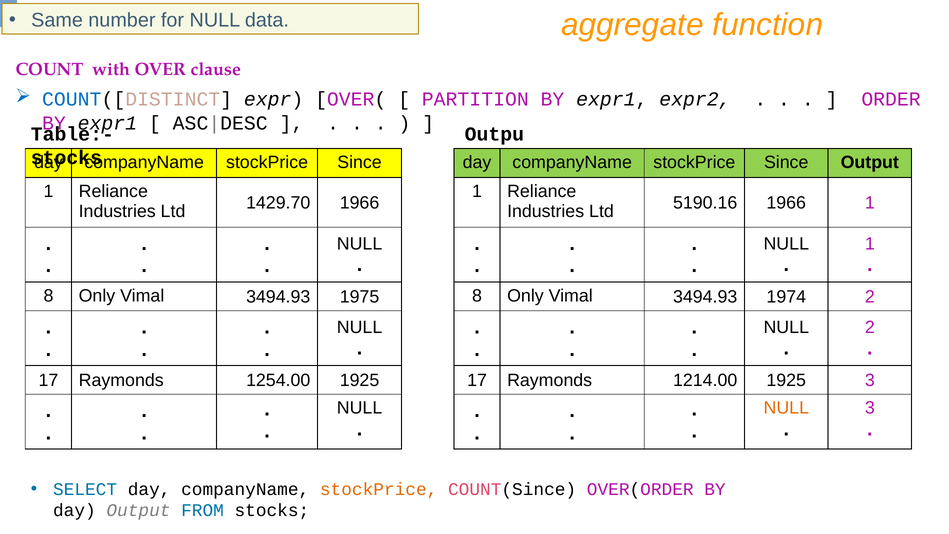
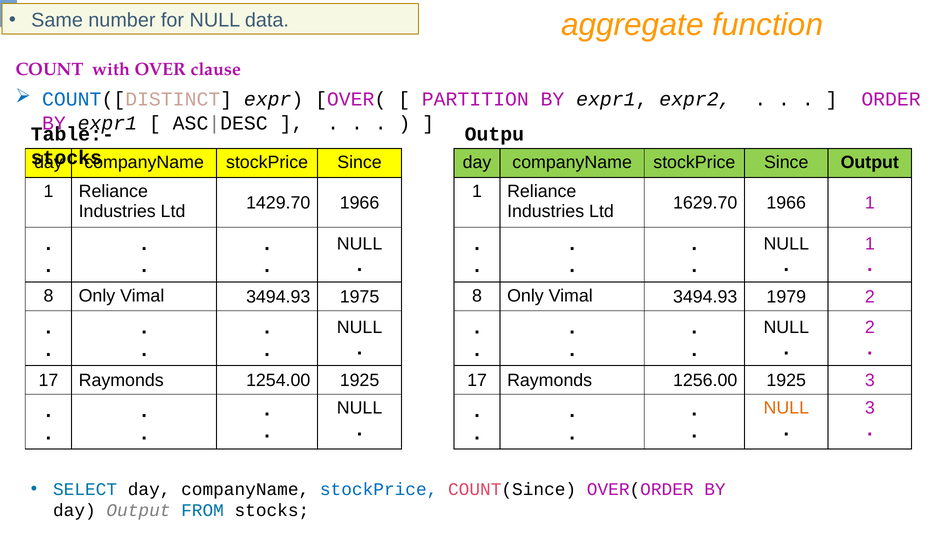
5190.16: 5190.16 -> 1629.70 (705, 203)
1974: 1974 -> 1979 (786, 297)
1214.00: 1214.00 -> 1256.00 (705, 380)
stockPrice colour: orange -> blue (379, 489)
